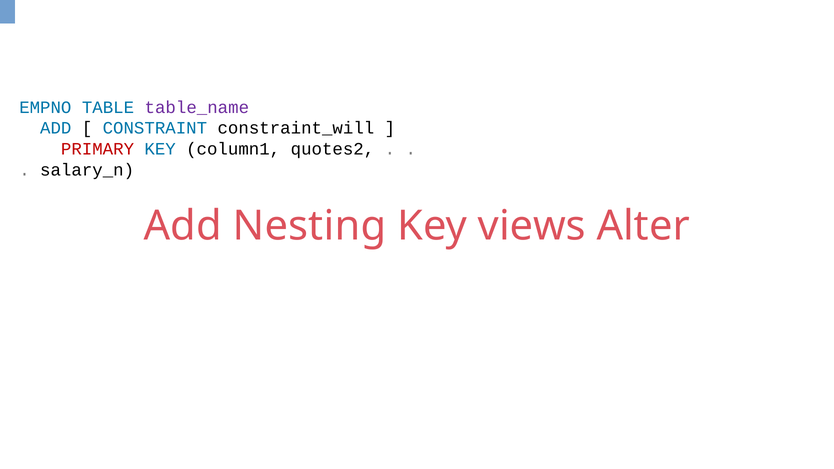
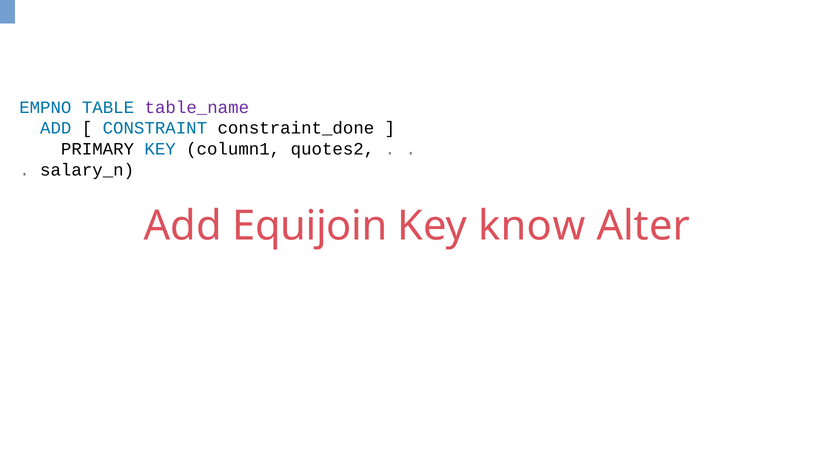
constraint_will: constraint_will -> constraint_done (296, 128)
PRIMARY colour: red -> black (98, 149)
Nesting: Nesting -> Equijoin (310, 226)
views: views -> know (532, 226)
